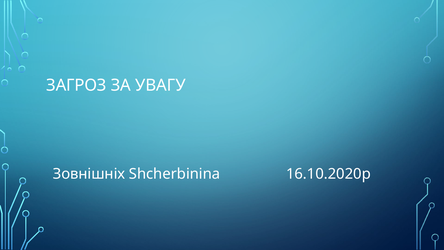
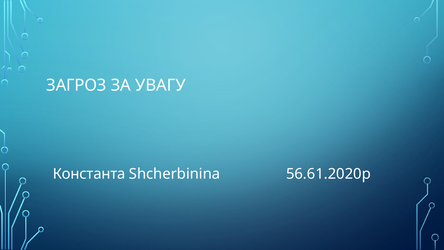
Зовнішніх: Зовнішніх -> Константа (89, 174)
16.10.2020р: 16.10.2020р -> 56.61.2020р (328, 174)
